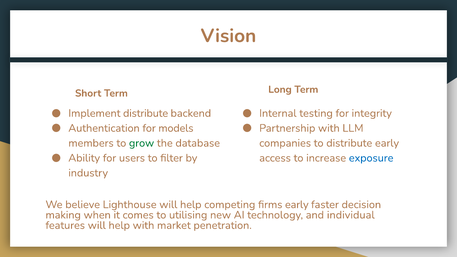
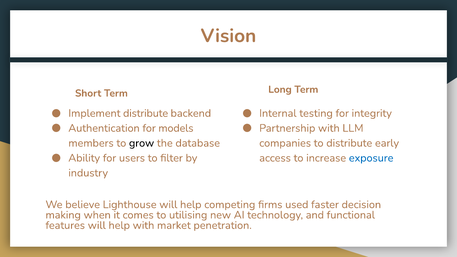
grow colour: green -> black (142, 143)
firms early: early -> used (297, 205)
individual: individual -> functional (351, 215)
